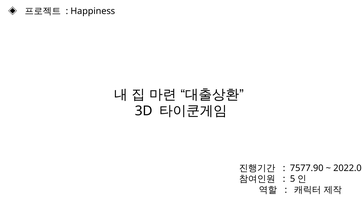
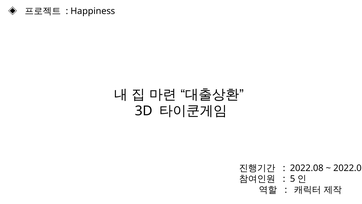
7577.90: 7577.90 -> 2022.08 (307, 168)
